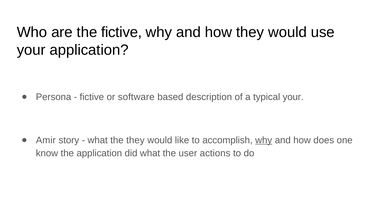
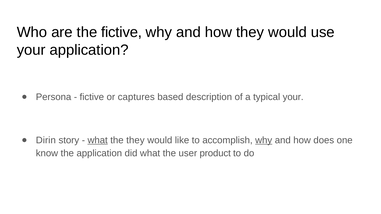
software: software -> captures (136, 97)
Amir: Amir -> Dirin (46, 140)
what underline: none -> present (98, 140)
actions: actions -> product (215, 154)
